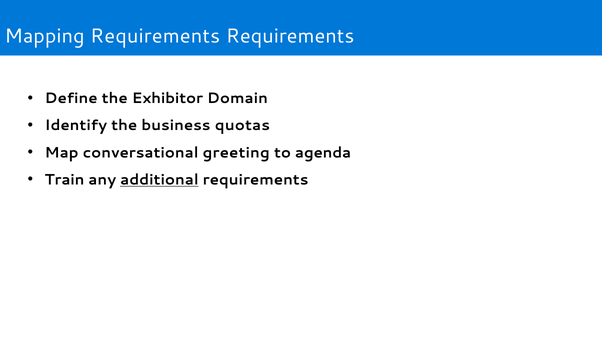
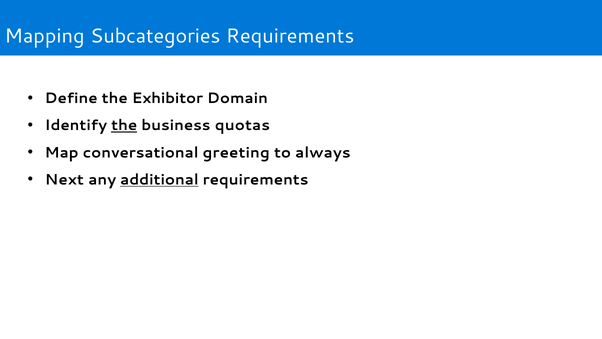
Mapping Requirements: Requirements -> Subcategories (155, 36)
the underline: none -> present (124, 125)
agenda: agenda -> always (323, 152)
Train: Train -> Next (64, 180)
